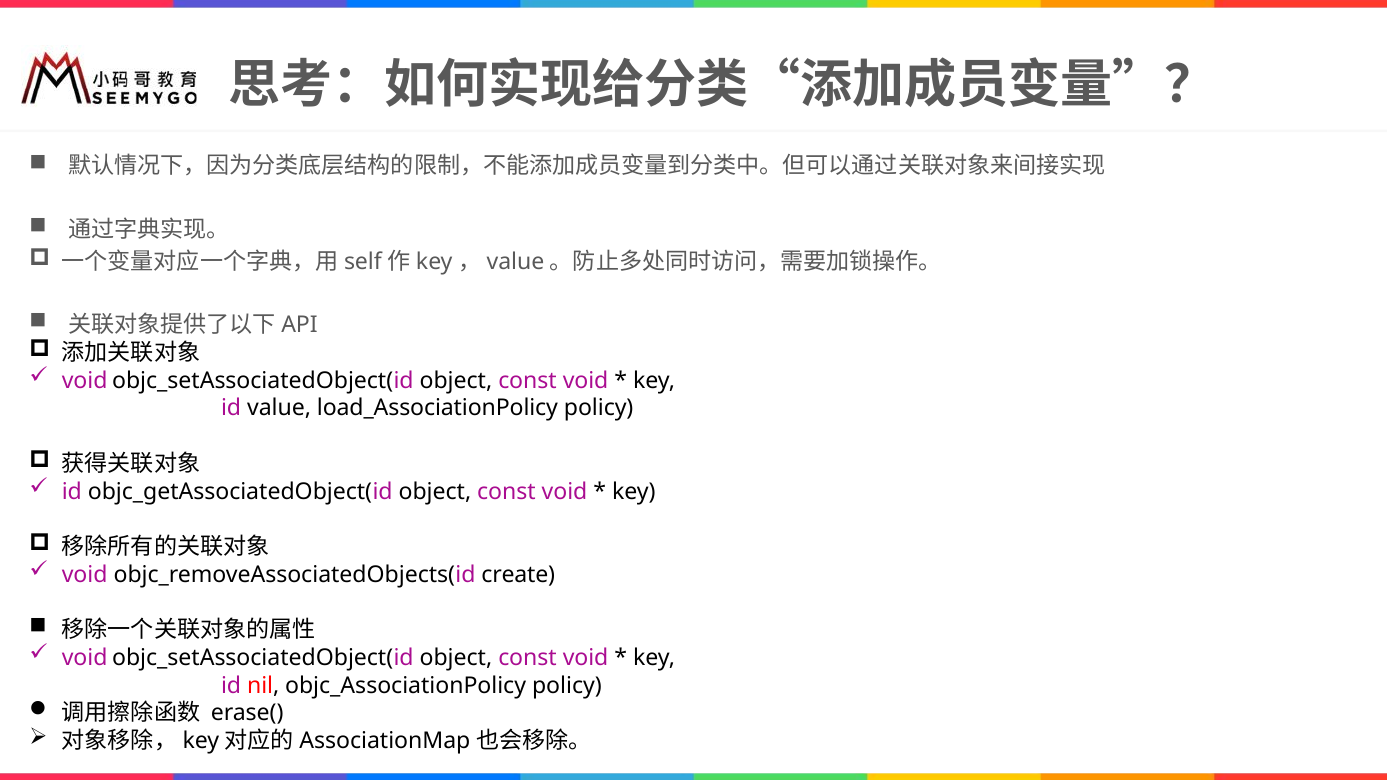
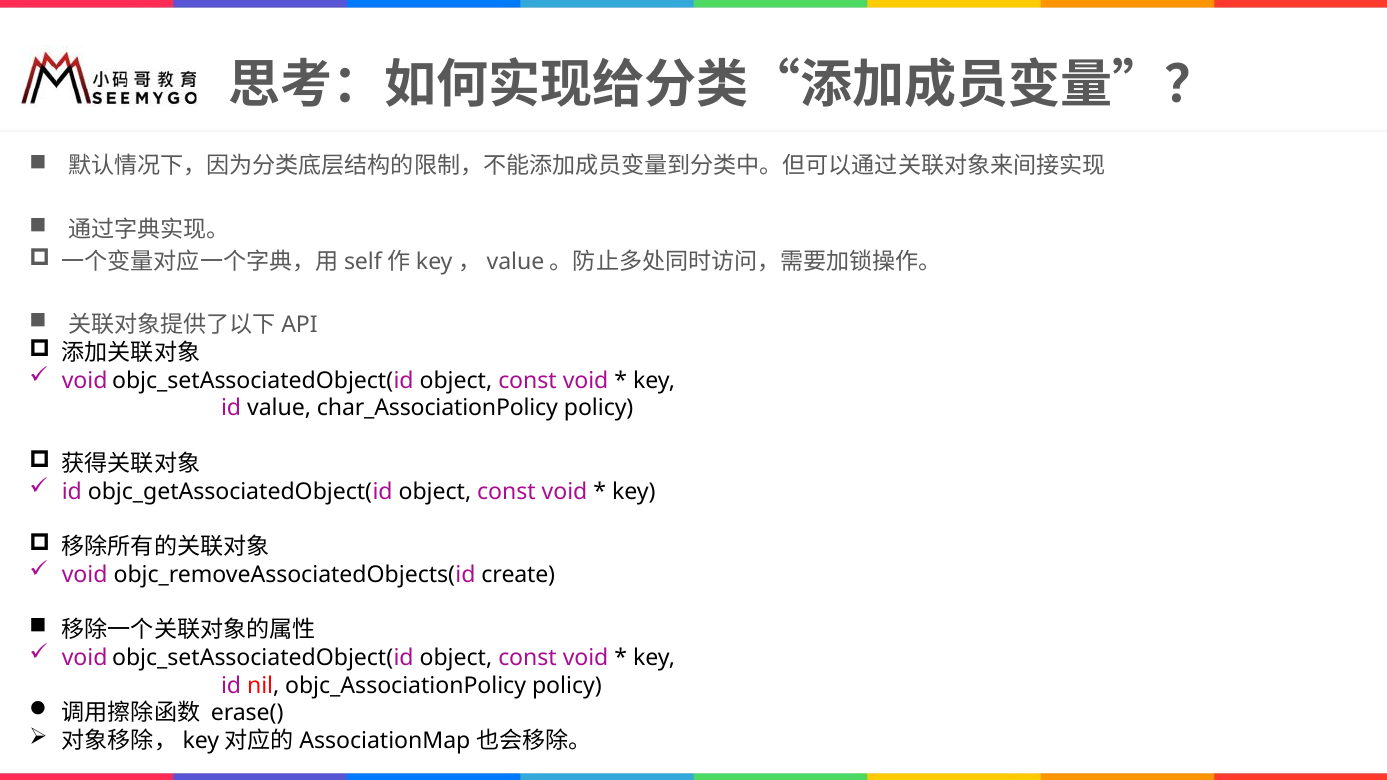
load_AssociationPolicy: load_AssociationPolicy -> char_AssociationPolicy (437, 408)
